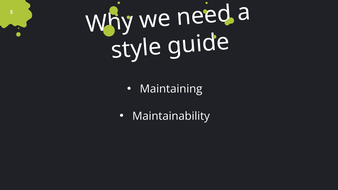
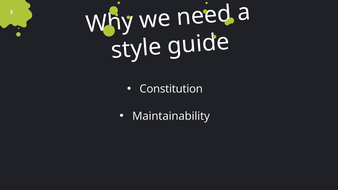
Maintaining: Maintaining -> Constitution (171, 89)
